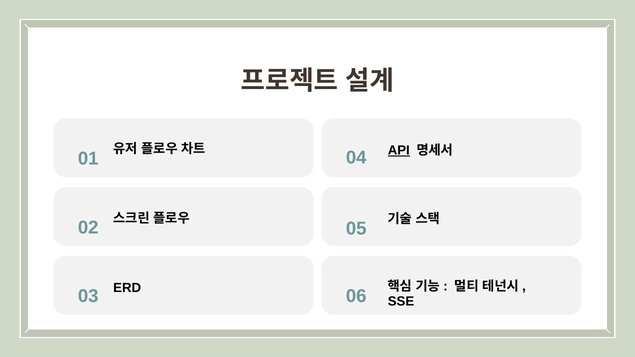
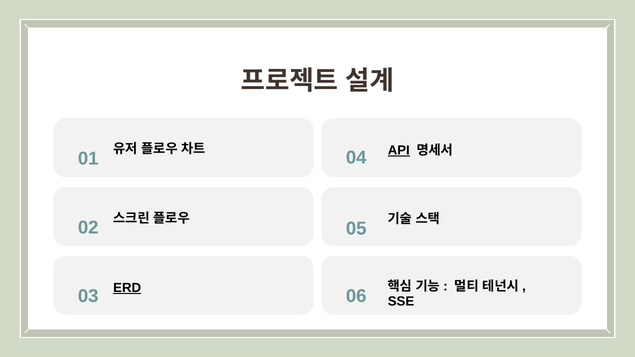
ERD underline: none -> present (127, 288)
